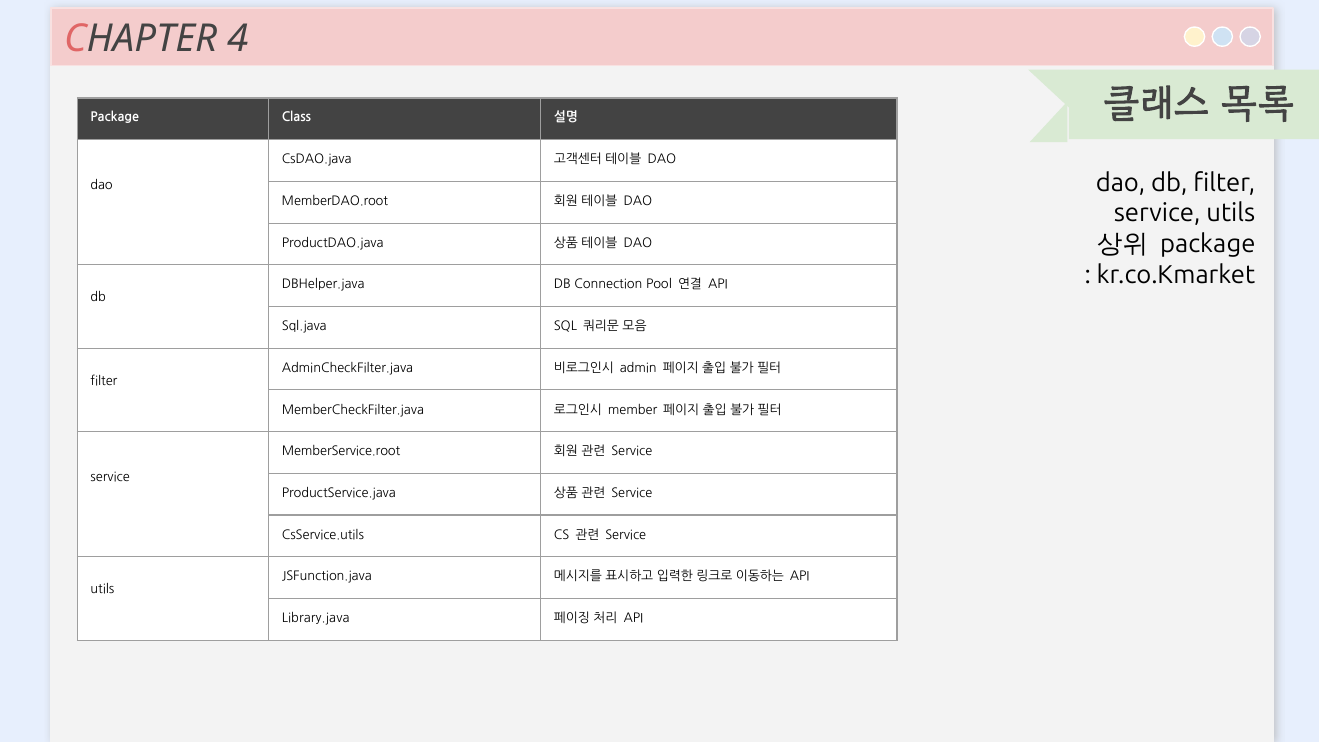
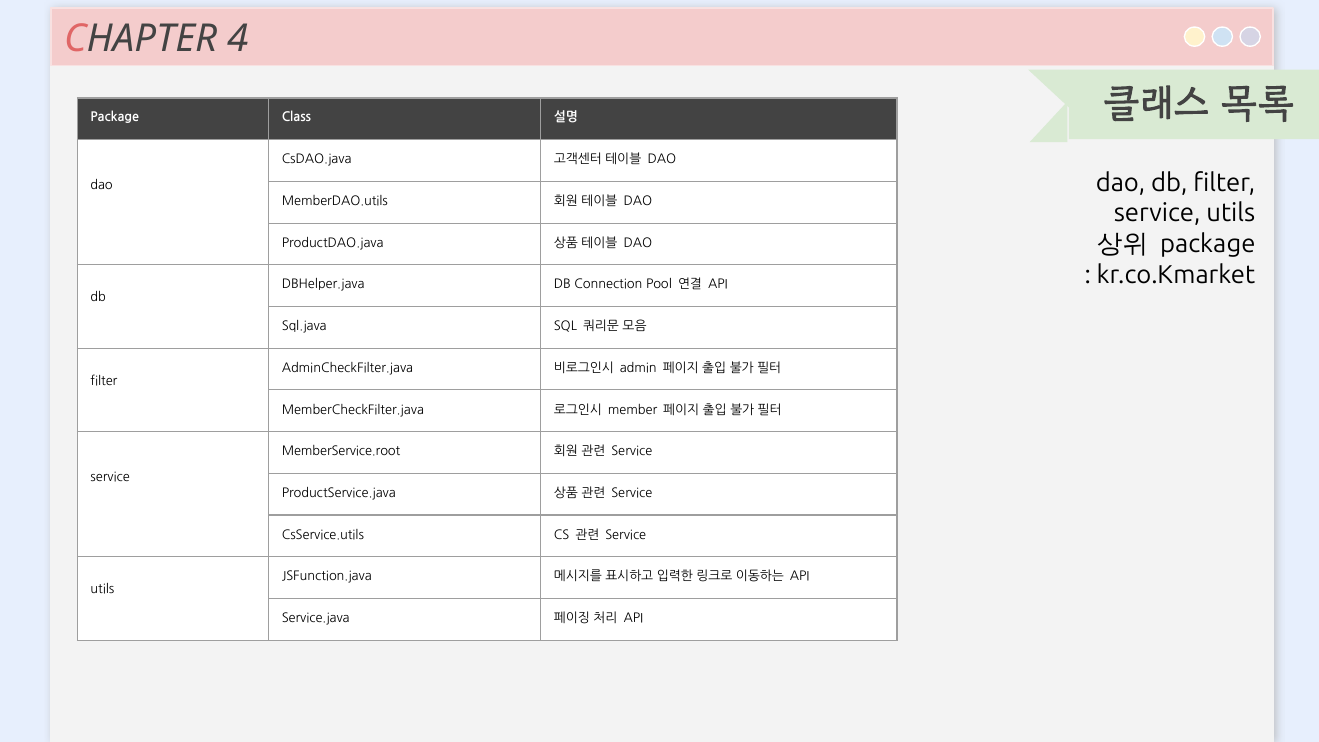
MemberDAO.root: MemberDAO.root -> MemberDAO.utils (335, 201)
Library.java: Library.java -> Service.java (316, 618)
